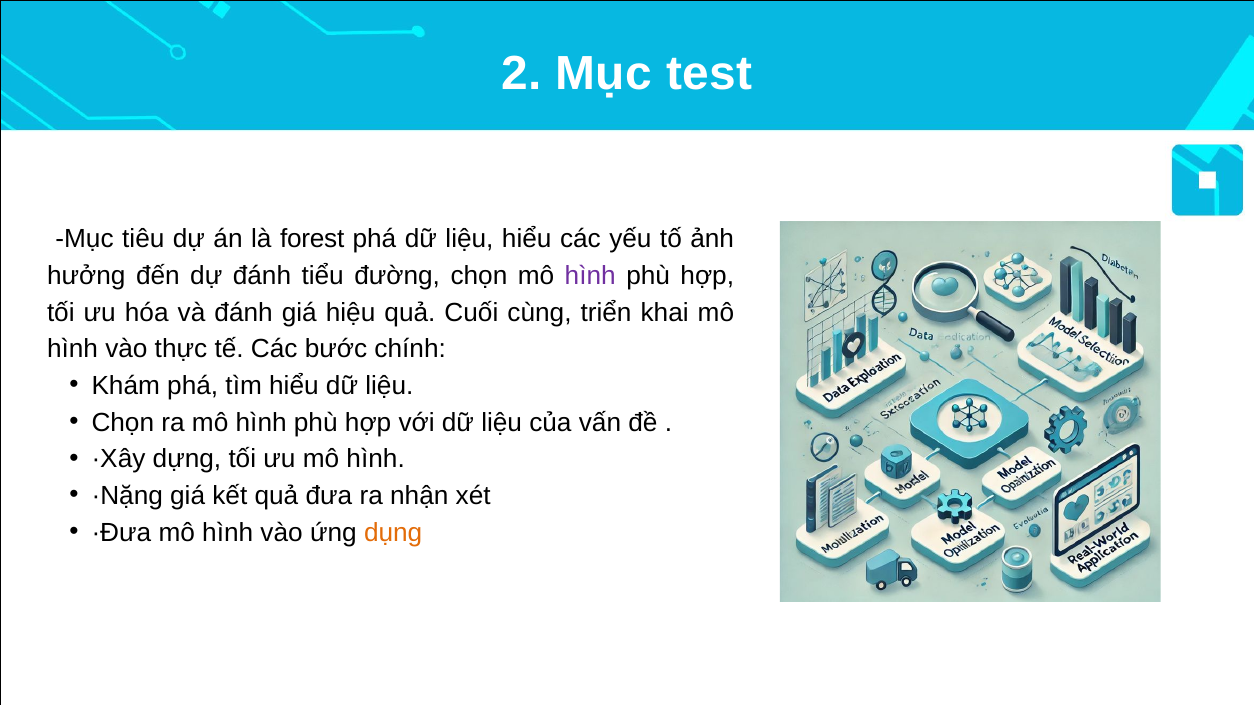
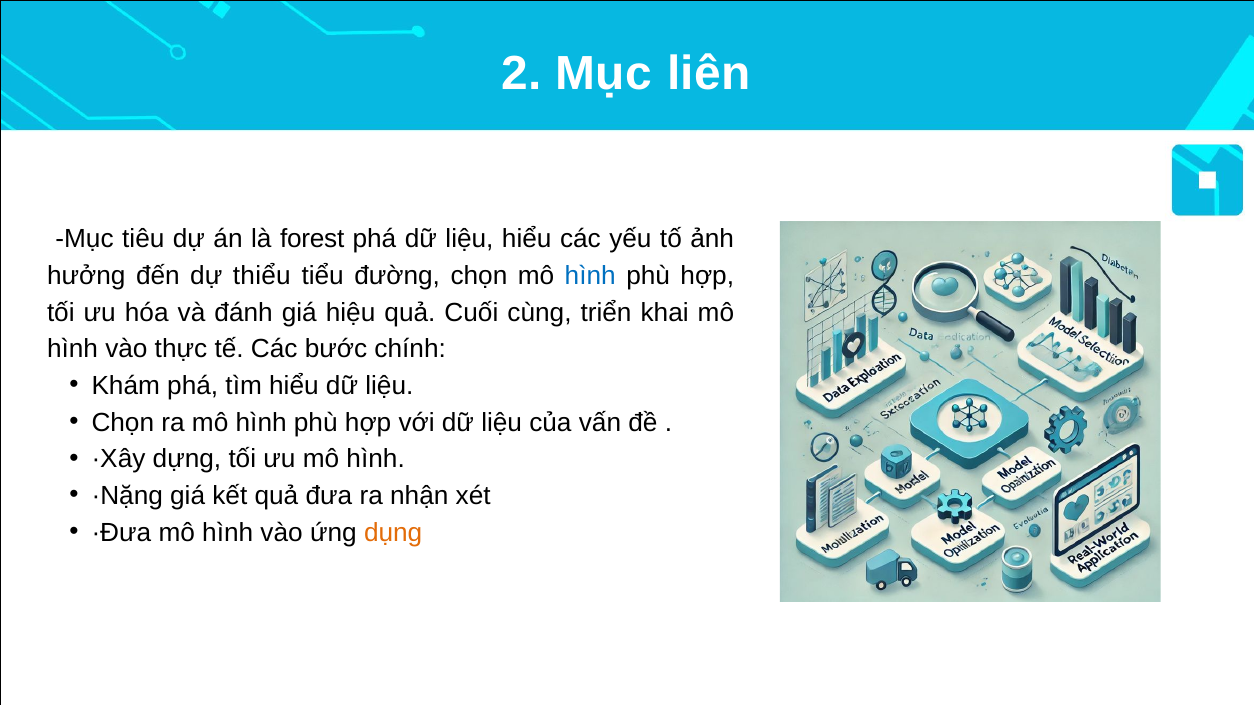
test: test -> liên (709, 74)
dự đánh: đánh -> thiểu (262, 276)
hình colour: purple -> blue (590, 276)
